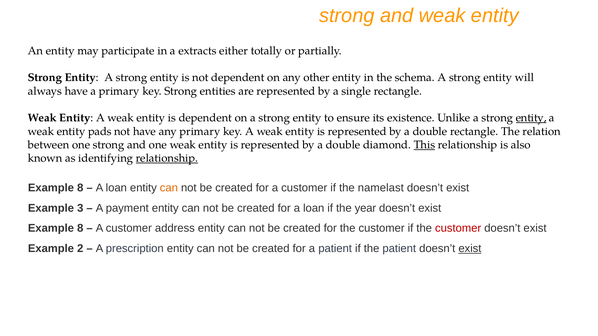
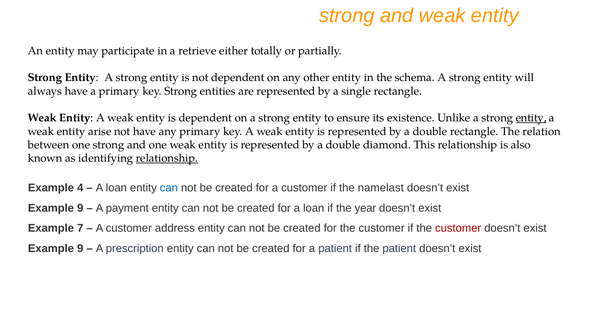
extracts: extracts -> retrieve (197, 51)
pads: pads -> arise (100, 132)
This underline: present -> none (424, 145)
8: 8 -> 4 (80, 188)
can colour: orange -> blue (169, 188)
3: 3 -> 9 (80, 208)
8: 8 -> 7 (80, 229)
2: 2 -> 9 (80, 249)
exist underline: present -> none (470, 249)
